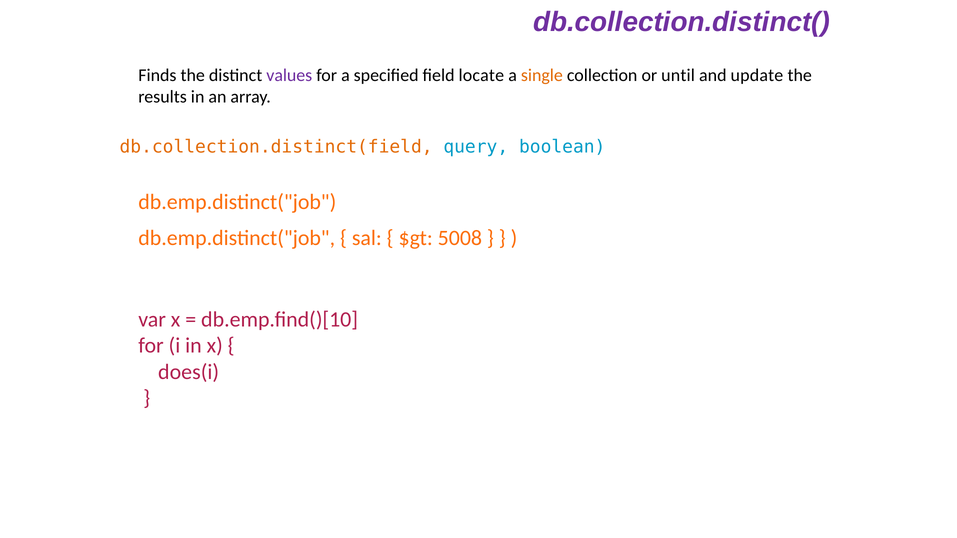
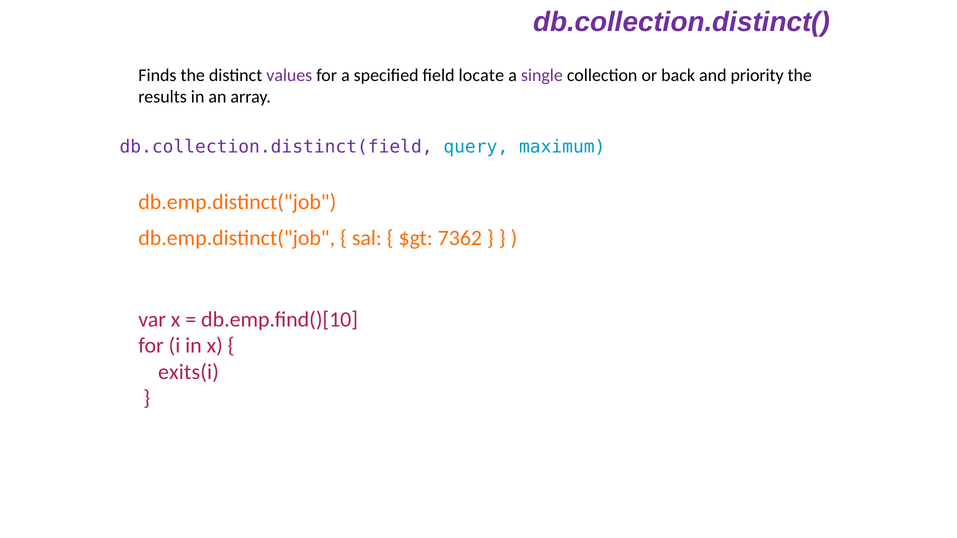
single colour: orange -> purple (542, 75)
until: until -> back (678, 75)
update: update -> priority (757, 75)
db.collection.distinct(field colour: orange -> purple (276, 147)
boolean: boolean -> maximum (562, 147)
5008: 5008 -> 7362 (460, 238)
does(i: does(i -> exits(i (189, 372)
